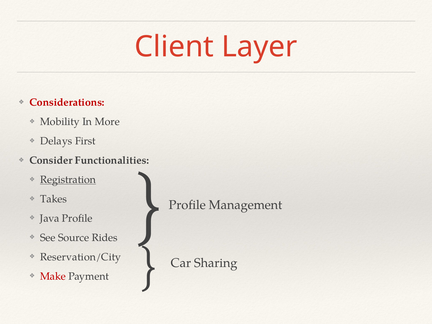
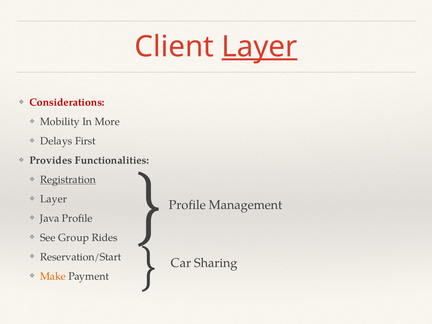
Layer underline: none -> present (259, 47)
Consider: Consider -> Provides (51, 160)
Takes: Takes -> Layer (54, 199)
Source: Source -> Group (74, 238)
Reservation/City: Reservation/City -> Reservation/Start (81, 257)
Make colour: red -> orange (53, 276)
